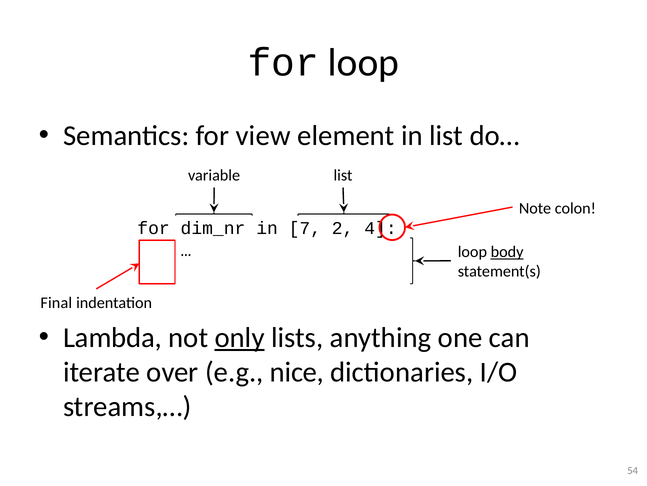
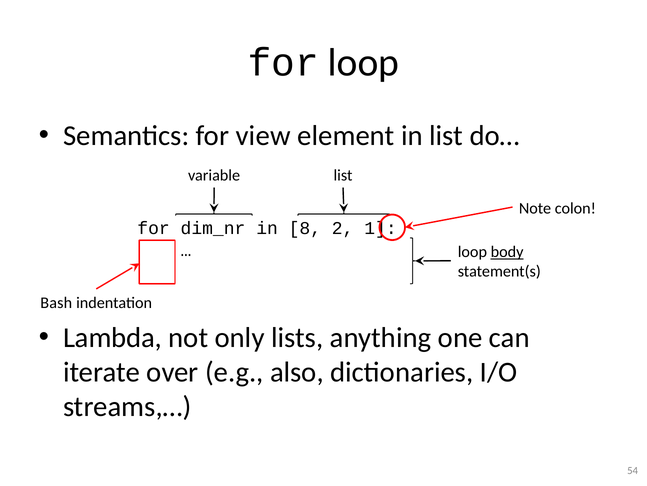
7: 7 -> 8 (305, 228)
4: 4 -> 1 (380, 228)
Final: Final -> Bash (56, 302)
only underline: present -> none (240, 337)
nice: nice -> also (297, 372)
